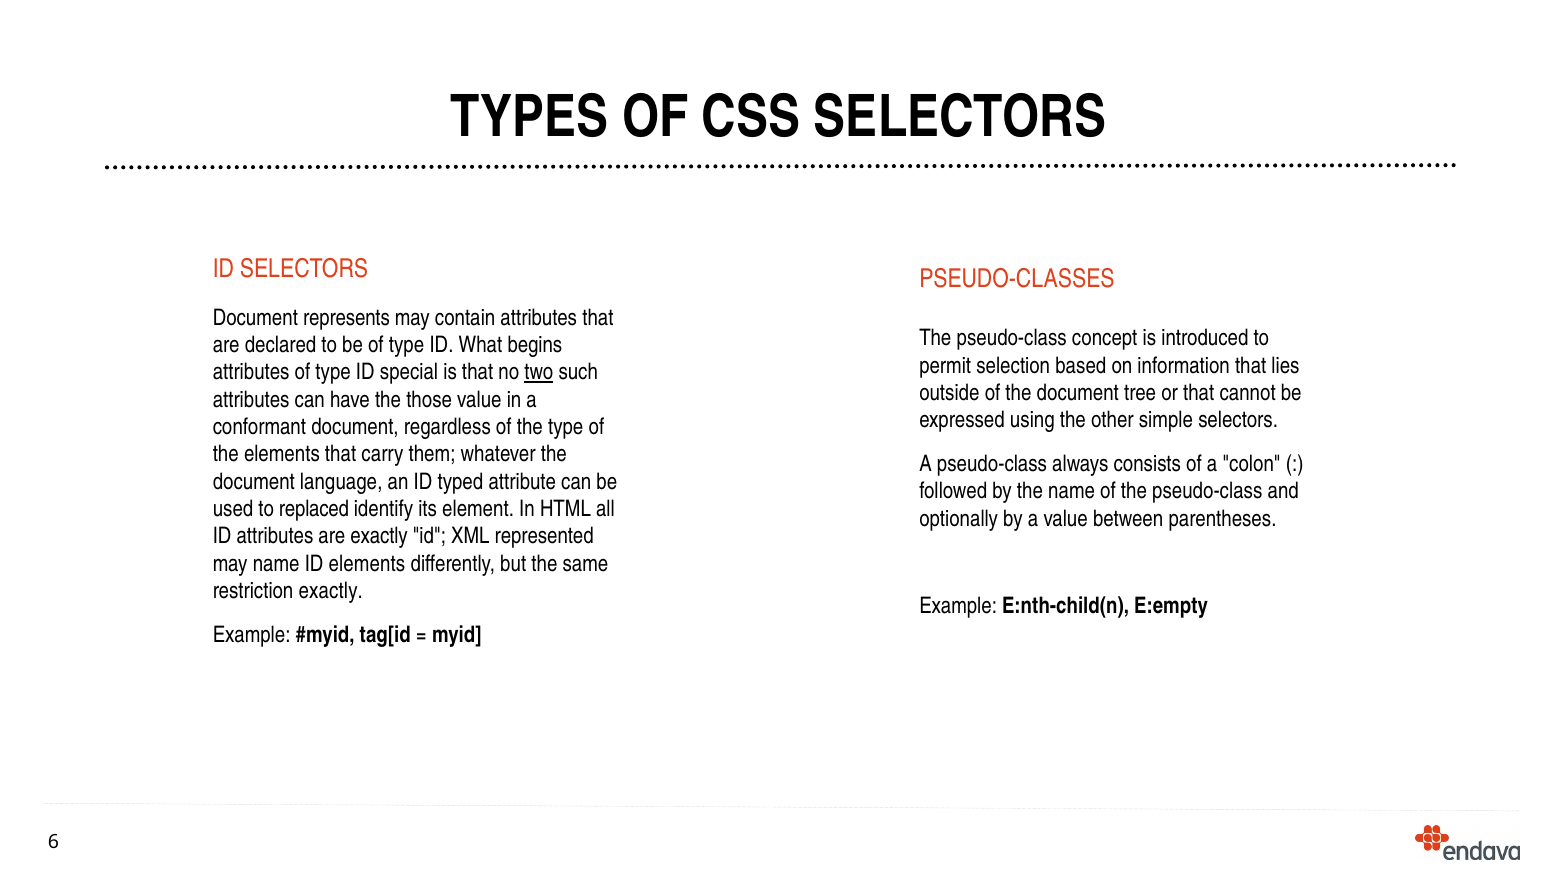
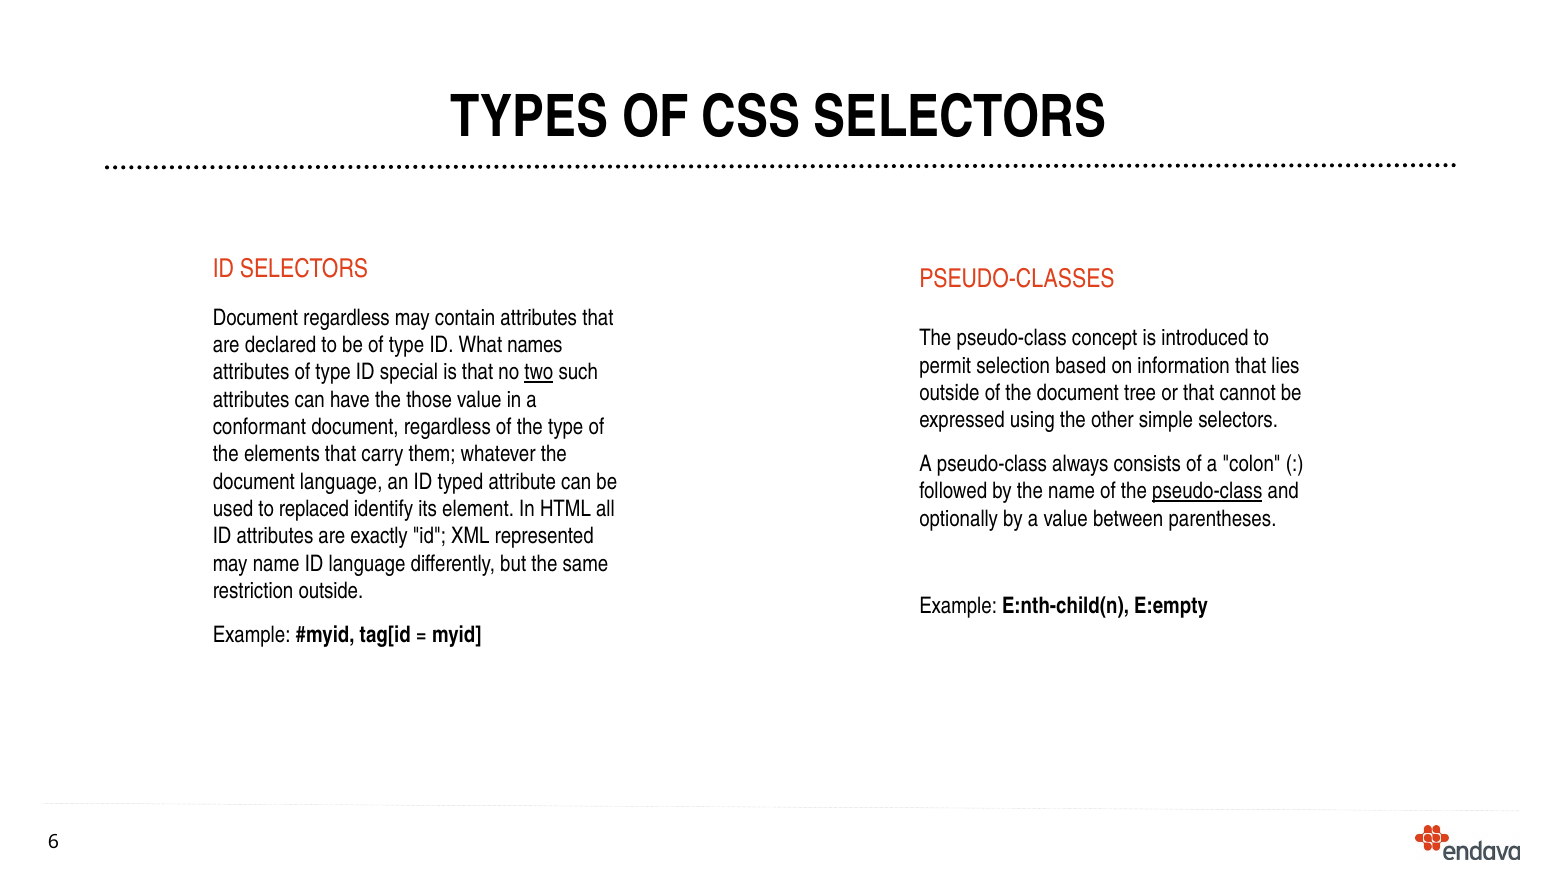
represents: represents -> regardless (346, 318)
begins: begins -> names (535, 345)
pseudo-class underline: none -> present (1207, 491)
ID elements: elements -> language (367, 564)
restriction exactly: exactly -> outside (331, 591)
